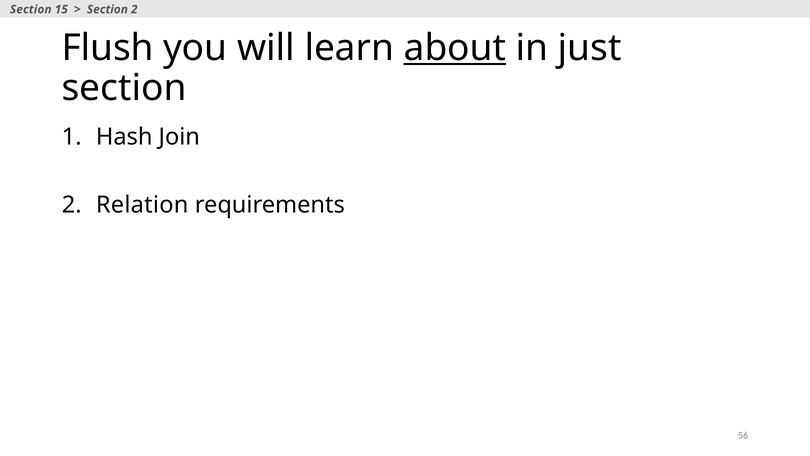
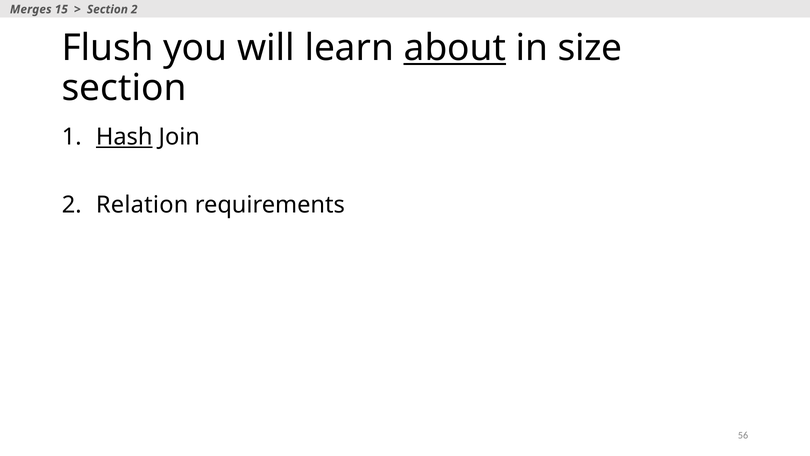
Section: Section -> Merges (31, 9)
just: just -> size (590, 48)
Hash underline: none -> present (124, 137)
